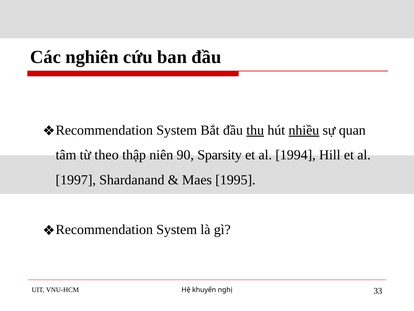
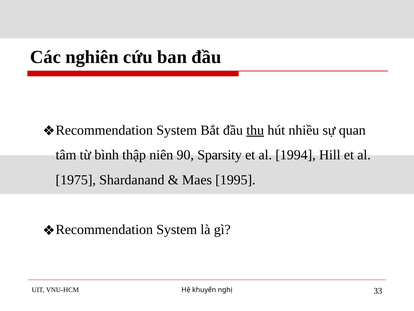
nhiều underline: present -> none (304, 130)
theo: theo -> bình (107, 155)
1997: 1997 -> 1975 (76, 180)
